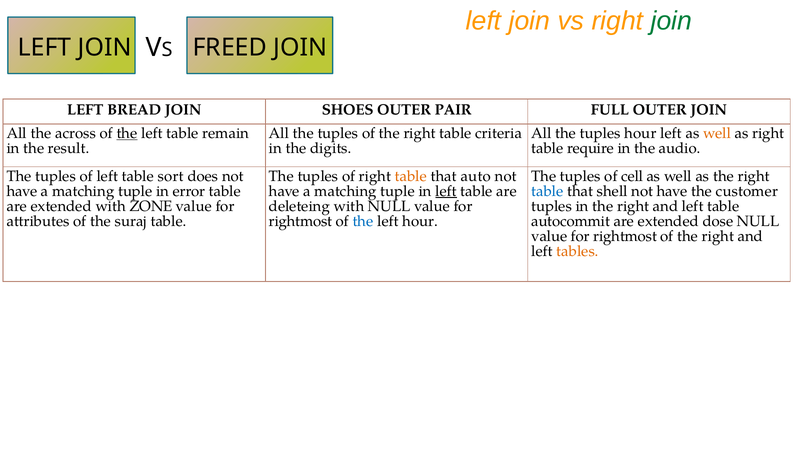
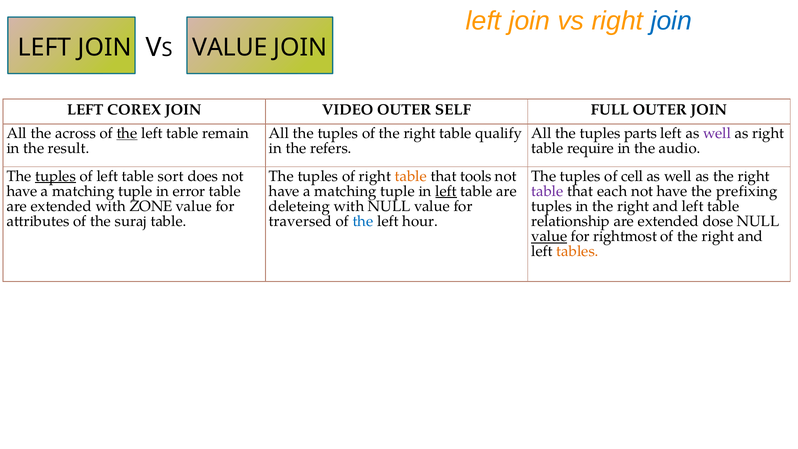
join colour: green -> blue (671, 21)
JOIN FREED: FREED -> VALUE (230, 47)
BREAD: BREAD -> COREX (134, 110)
SHOES: SHOES -> VIDEO (348, 110)
PAIR: PAIR -> SELF (453, 110)
criteria: criteria -> qualify (499, 133)
tuples hour: hour -> parts (641, 133)
well colour: orange -> purple (717, 133)
digits: digits -> refers (331, 148)
tuples underline: none -> present (56, 176)
auto: auto -> tools (476, 176)
table colour: blue -> purple (547, 191)
shell: shell -> each (612, 191)
customer: customer -> prefixing (747, 191)
rightmost: rightmost -> traversed (300, 221)
autocommit: autocommit -> relationship (571, 221)
value underline: none -> present (549, 236)
